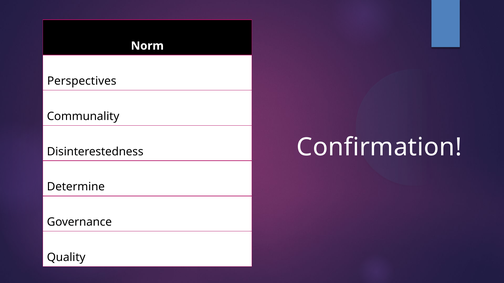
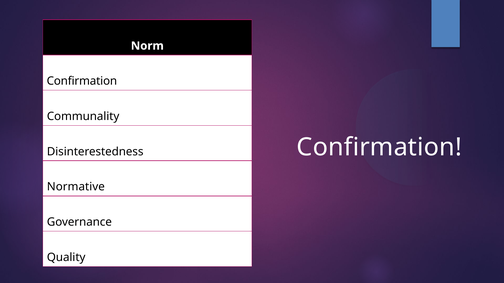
Perspectives: Perspectives -> Confirmation (82, 81)
Determine: Determine -> Normative (76, 187)
